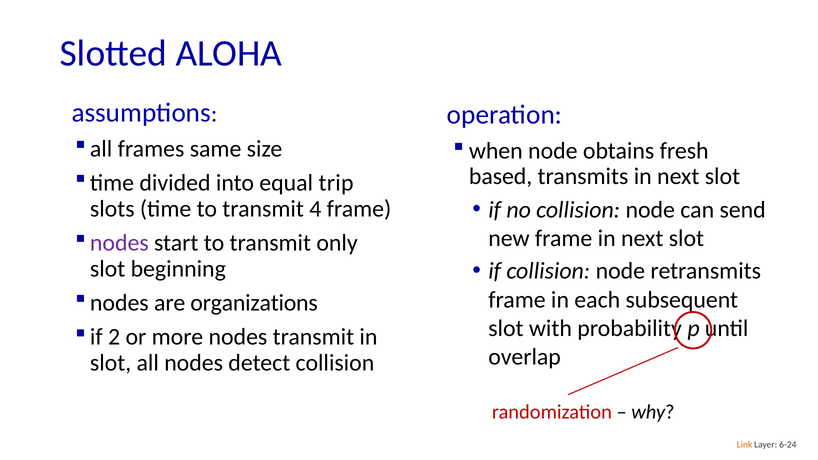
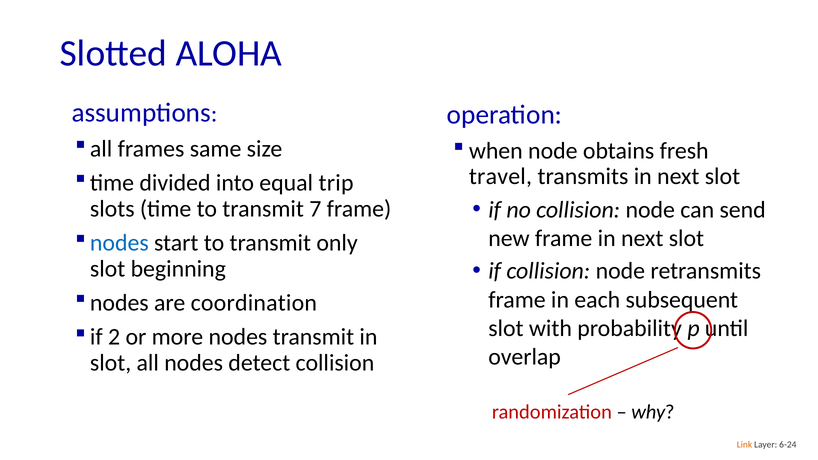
based: based -> travel (500, 177)
4: 4 -> 7 (315, 209)
nodes colour: purple -> blue (119, 243)
organizations: organizations -> coordination (254, 303)
